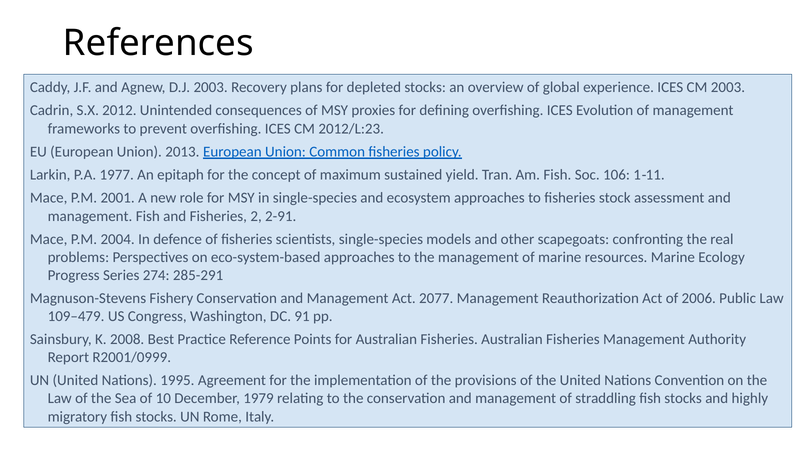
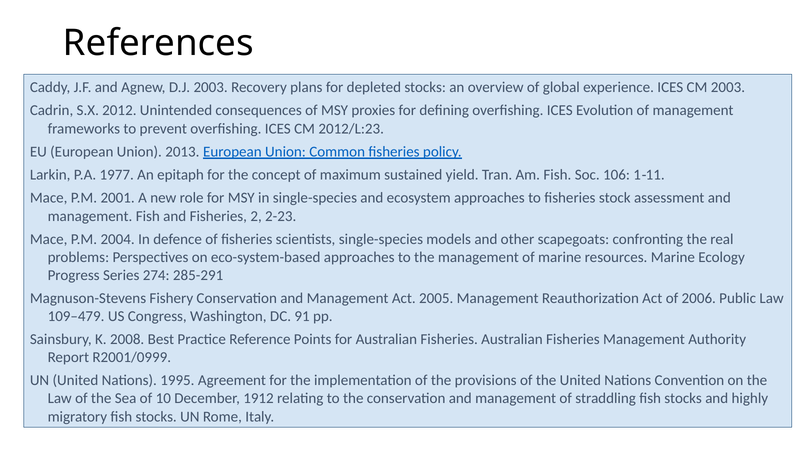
2-91: 2-91 -> 2-23 (281, 216)
2077: 2077 -> 2005 (436, 298)
1979: 1979 -> 1912 (258, 399)
